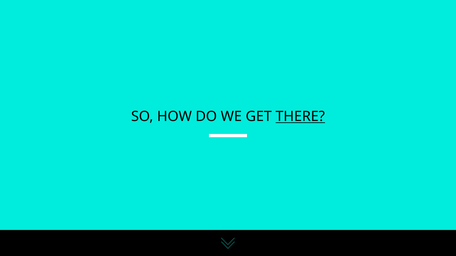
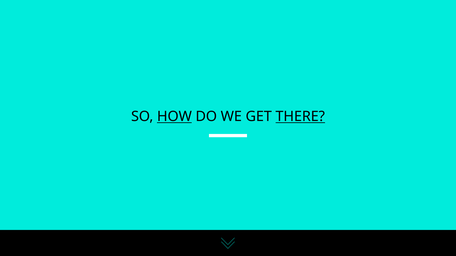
HOW underline: none -> present (174, 117)
